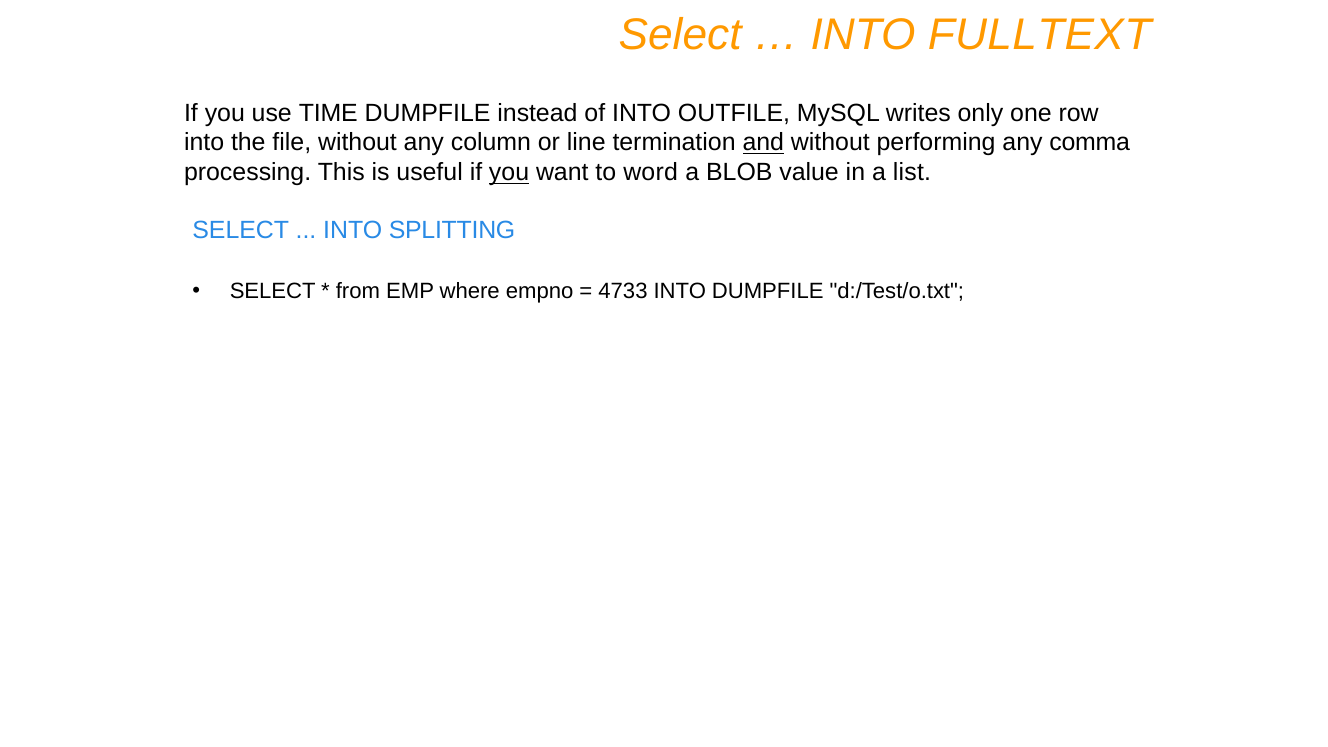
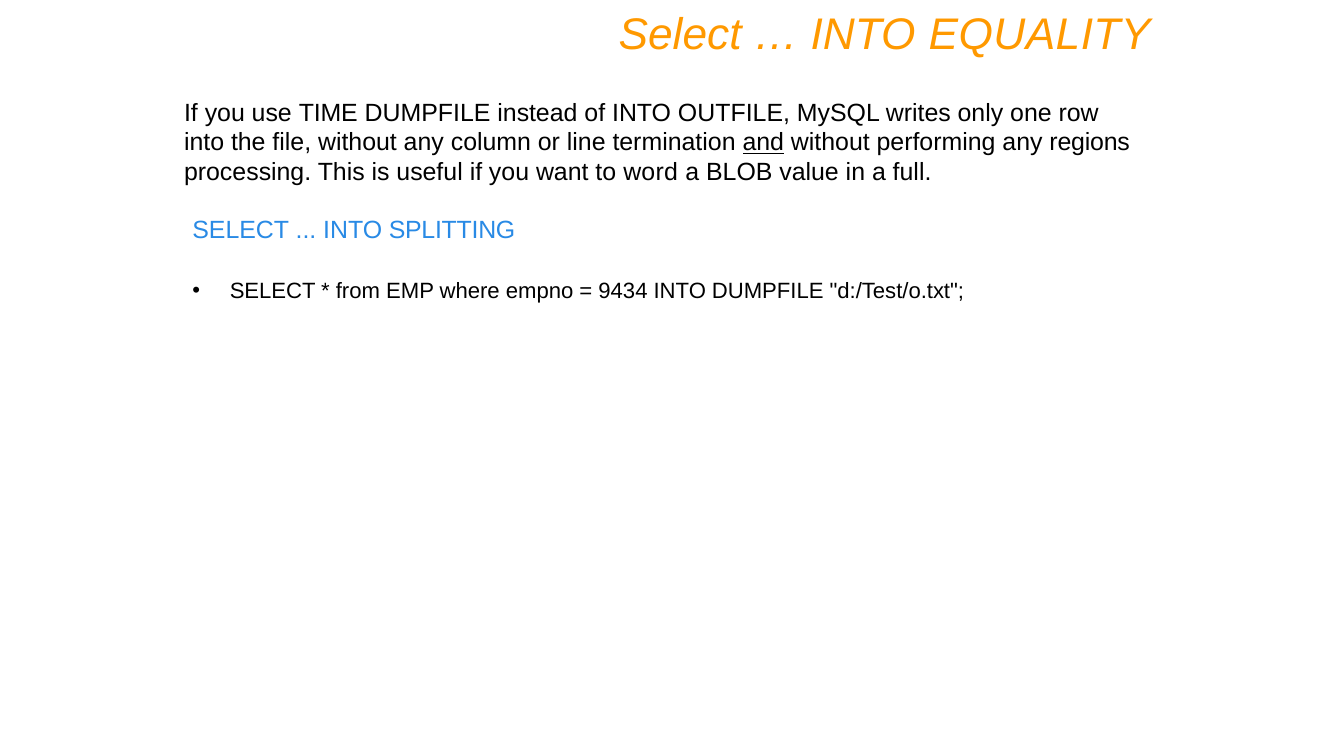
FULLTEXT: FULLTEXT -> EQUALITY (1040, 35)
comma: comma -> regions (1090, 143)
you underline: present -> none (509, 173)
list: list -> full (912, 173)
4733: 4733 -> 9434 (623, 291)
